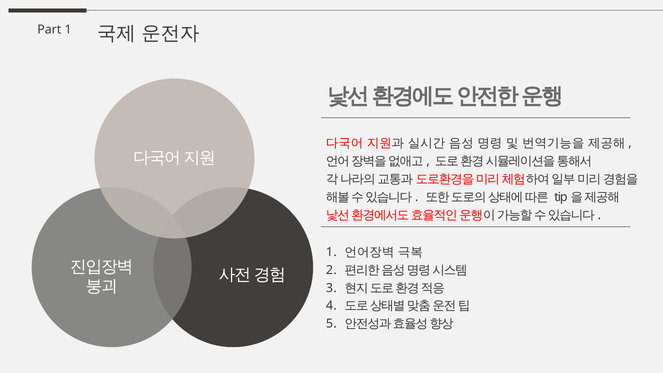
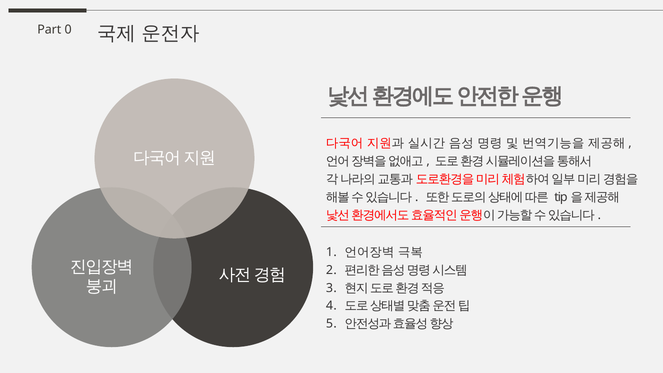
Part 1: 1 -> 0 (68, 30)
